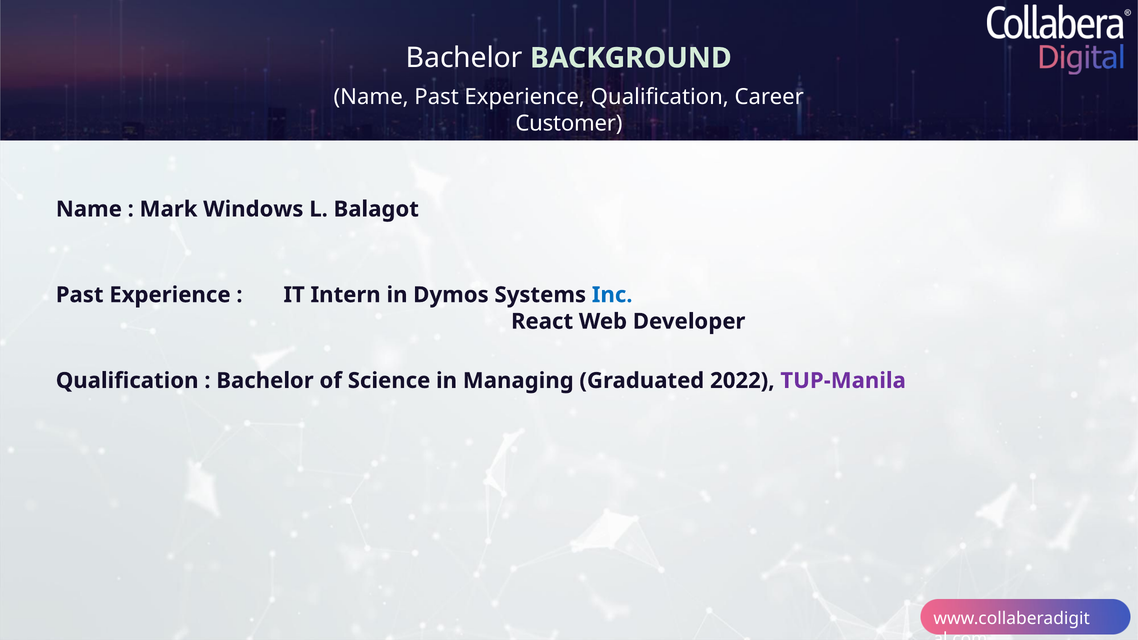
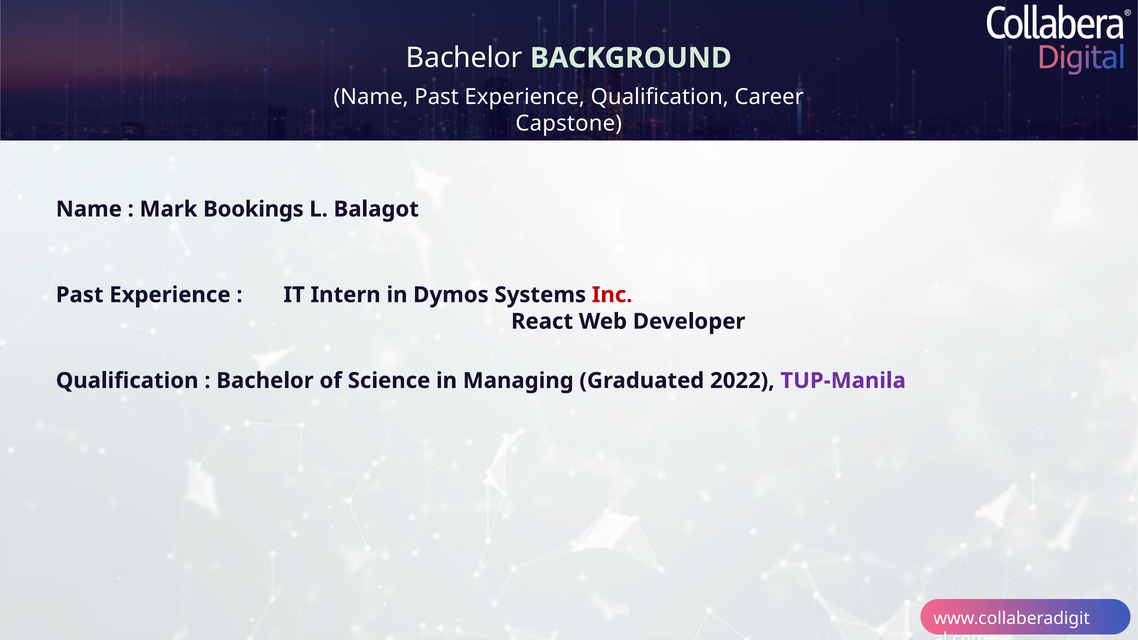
Customer: Customer -> Capstone (569, 123)
Windows: Windows -> Bookings (253, 209)
Inc colour: blue -> red (612, 295)
